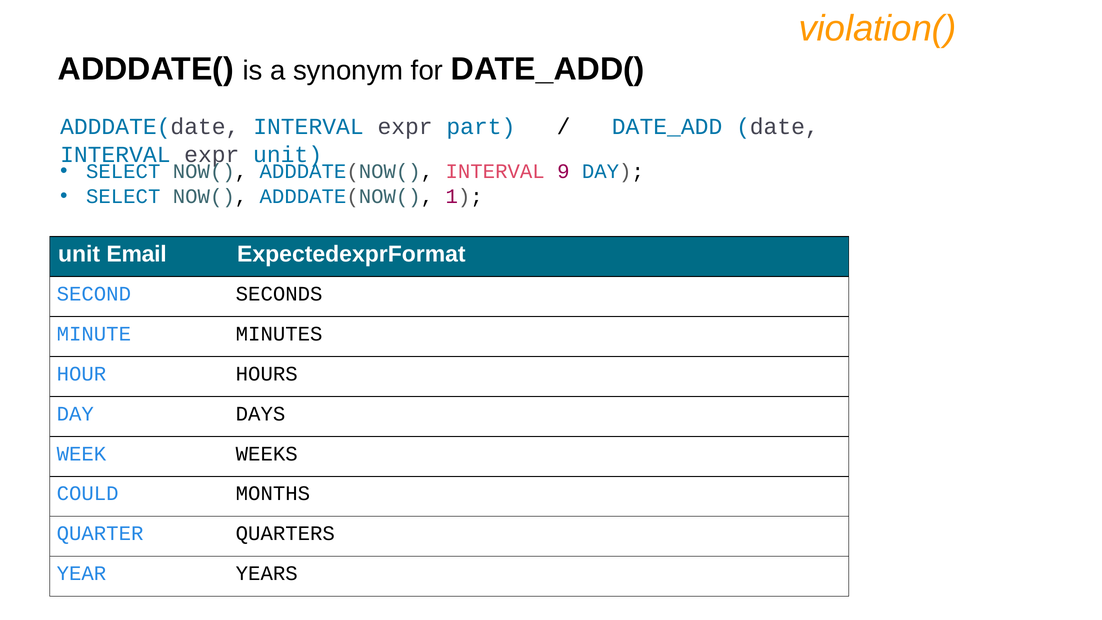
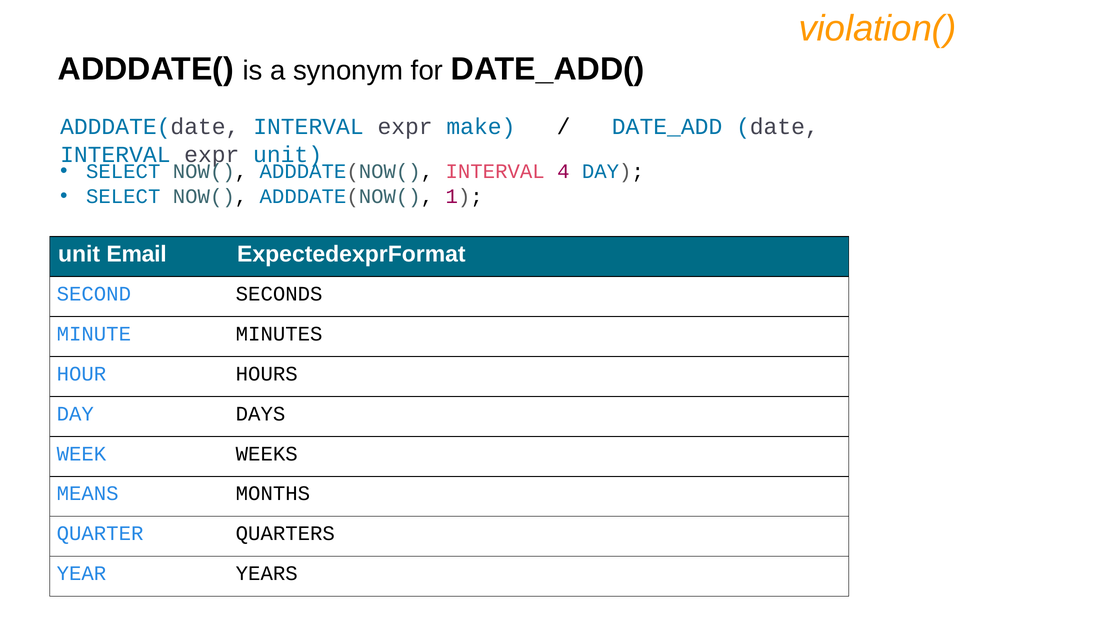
part: part -> make (481, 127)
9: 9 -> 4 (563, 172)
COULD: COULD -> MEANS (88, 494)
